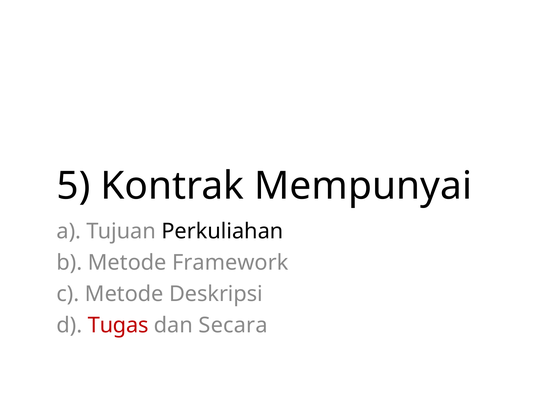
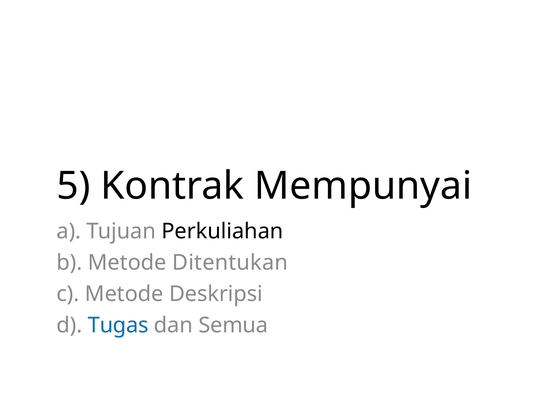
Framework: Framework -> Ditentukan (230, 263)
Tugas colour: red -> blue (118, 325)
Secara: Secara -> Semua (233, 325)
